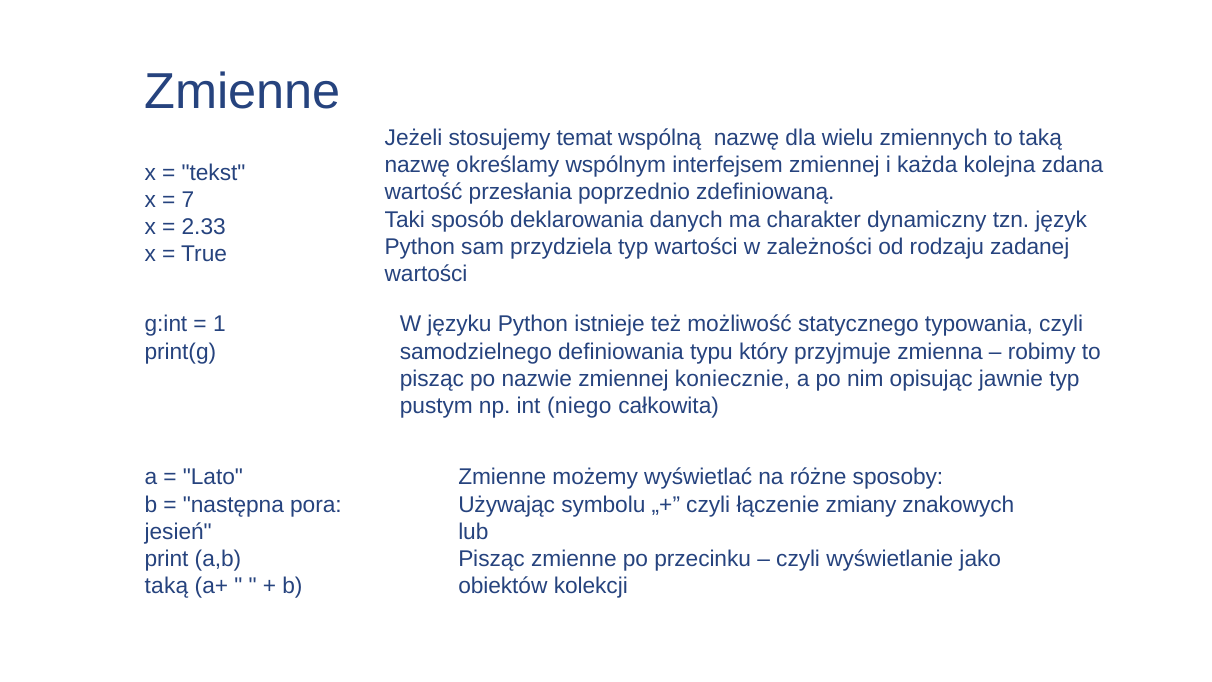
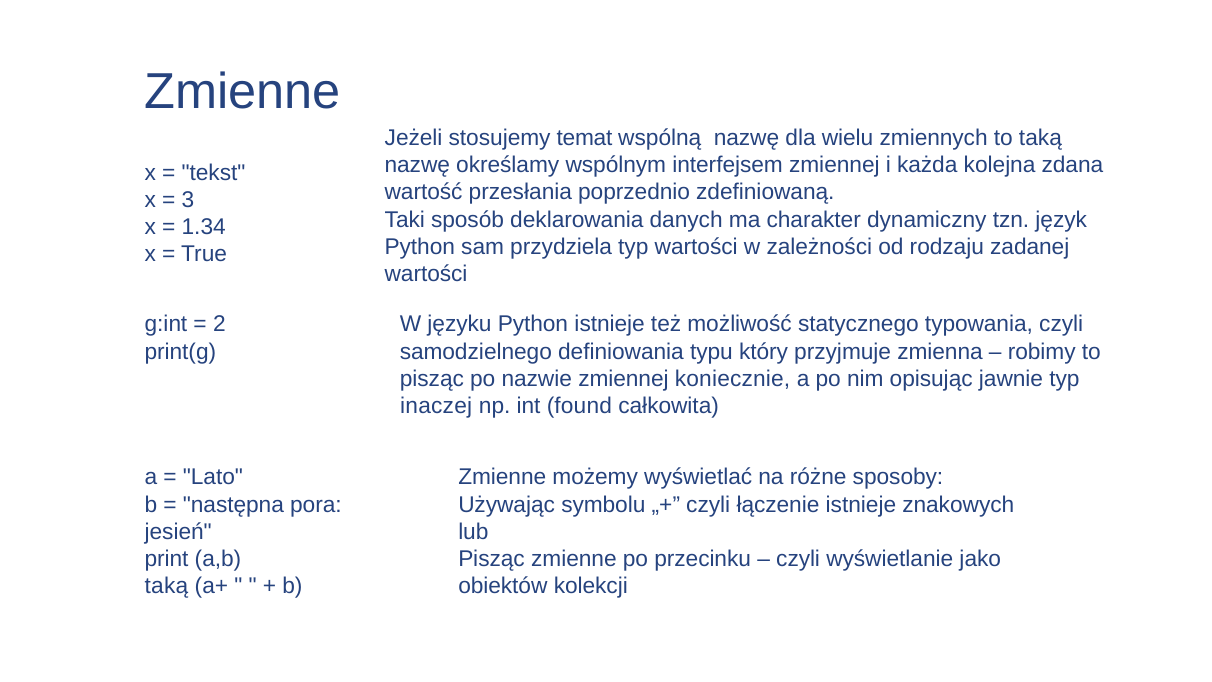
7: 7 -> 3 (188, 200)
2.33: 2.33 -> 1.34 (204, 227)
1: 1 -> 2 (219, 324)
pustym: pustym -> inaczej (436, 406)
niego: niego -> found (579, 406)
łączenie zmiany: zmiany -> istnieje (861, 505)
